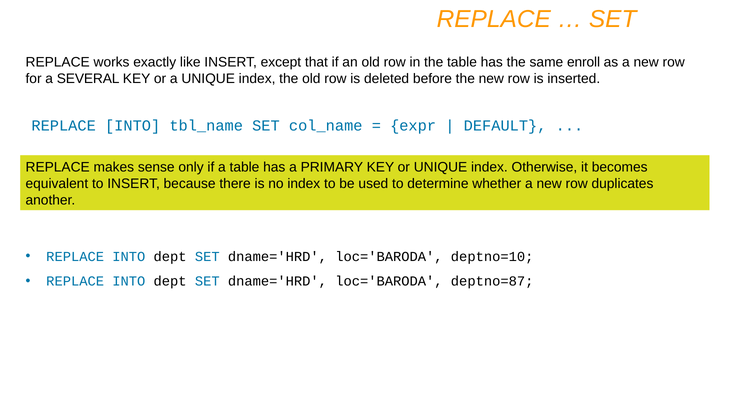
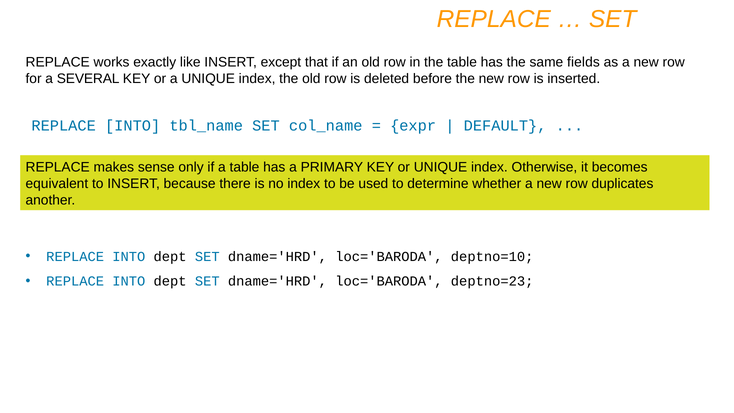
enroll: enroll -> fields (583, 62)
deptno=87: deptno=87 -> deptno=23 (492, 281)
